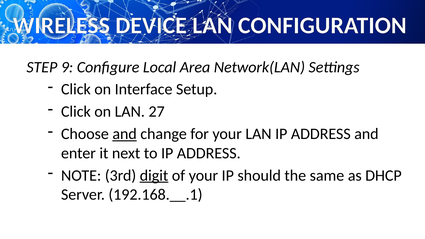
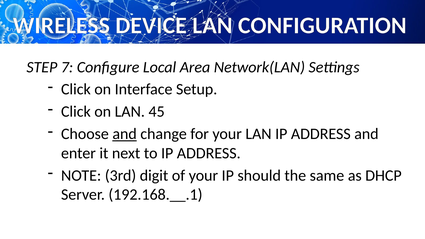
9: 9 -> 7 (67, 67)
27: 27 -> 45 (157, 112)
digit underline: present -> none (154, 175)
